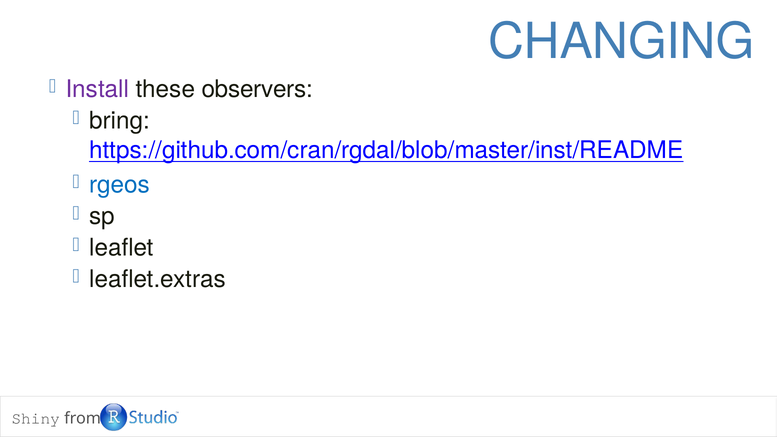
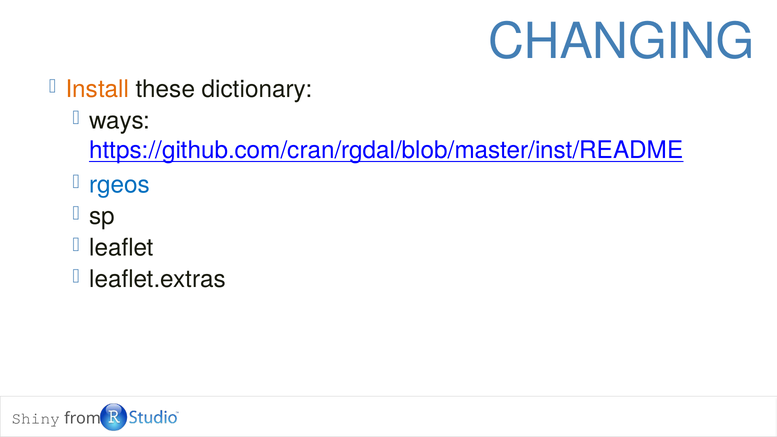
Install colour: purple -> orange (97, 89)
observers: observers -> dictionary (257, 89)
bring: bring -> ways (120, 121)
